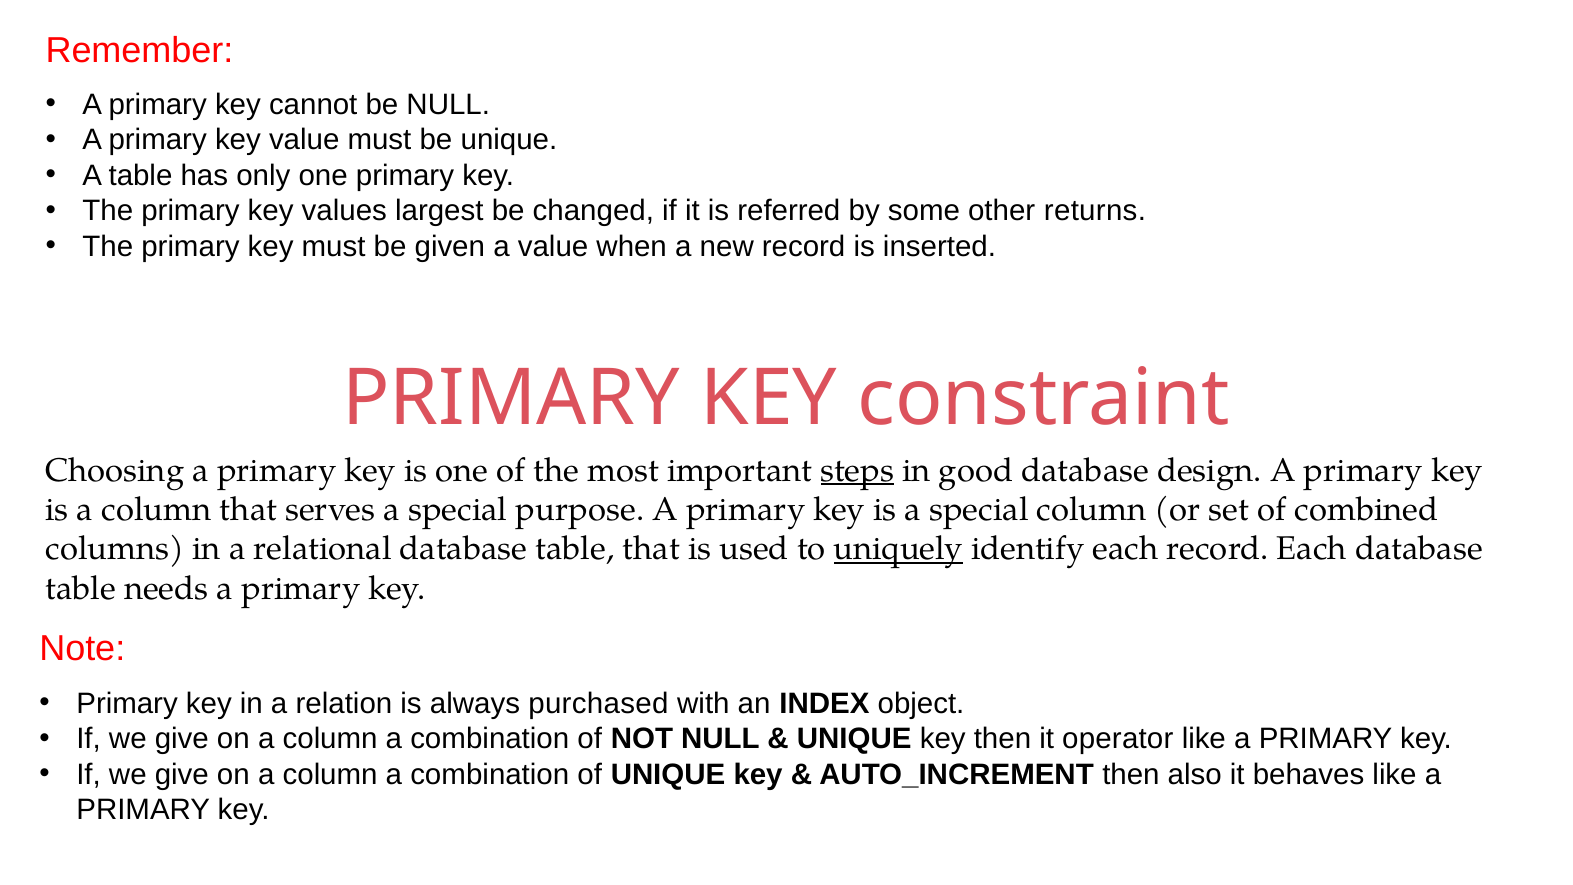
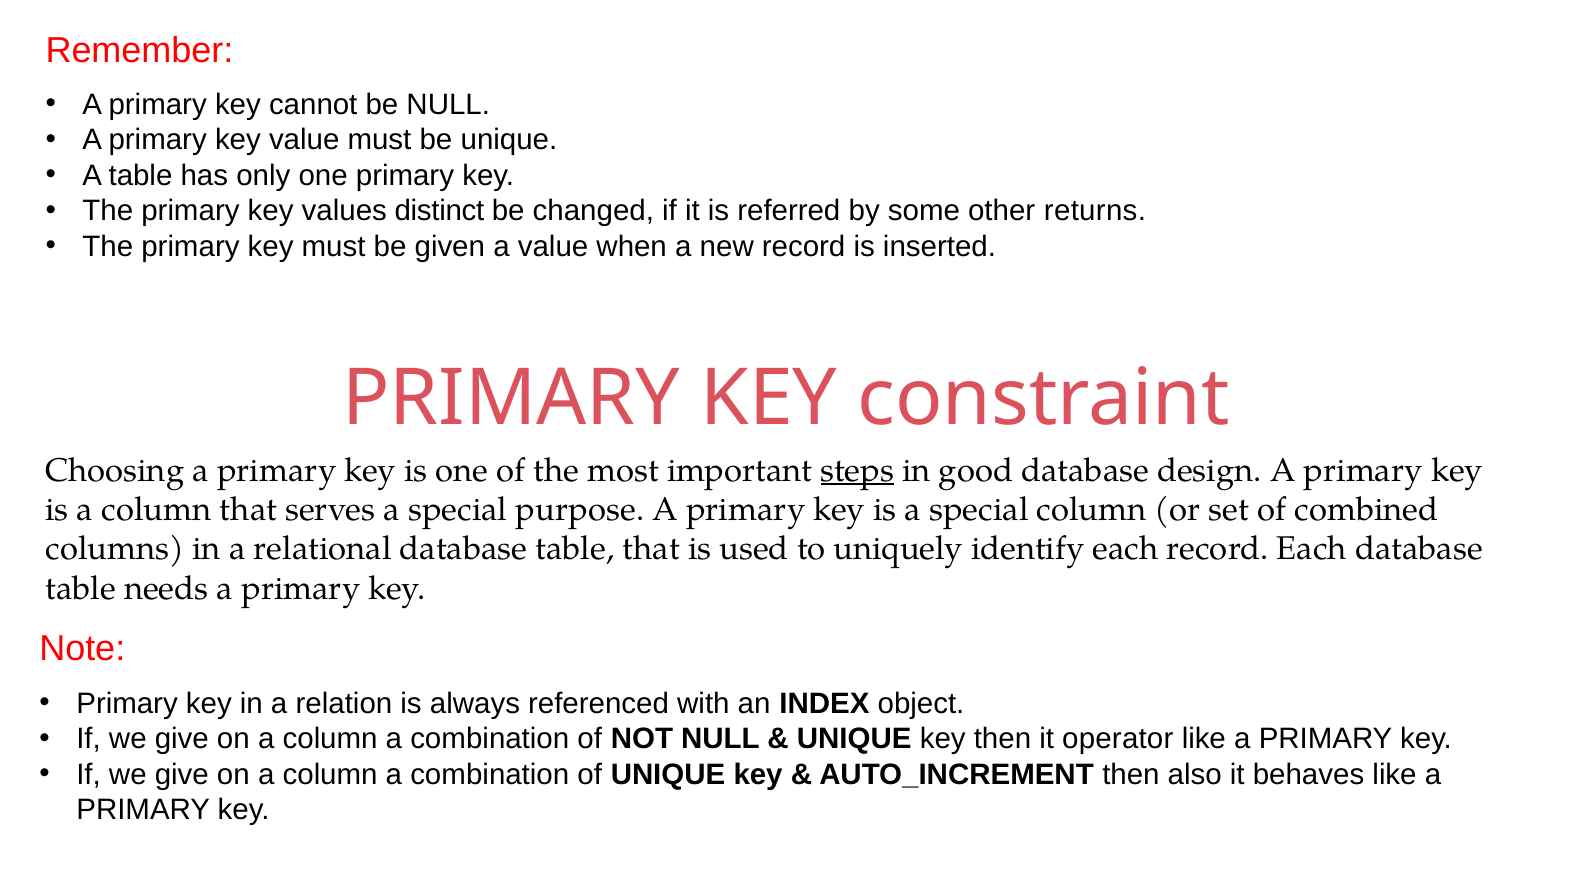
largest: largest -> distinct (439, 211)
uniquely underline: present -> none (898, 549)
purchased: purchased -> referenced (599, 703)
